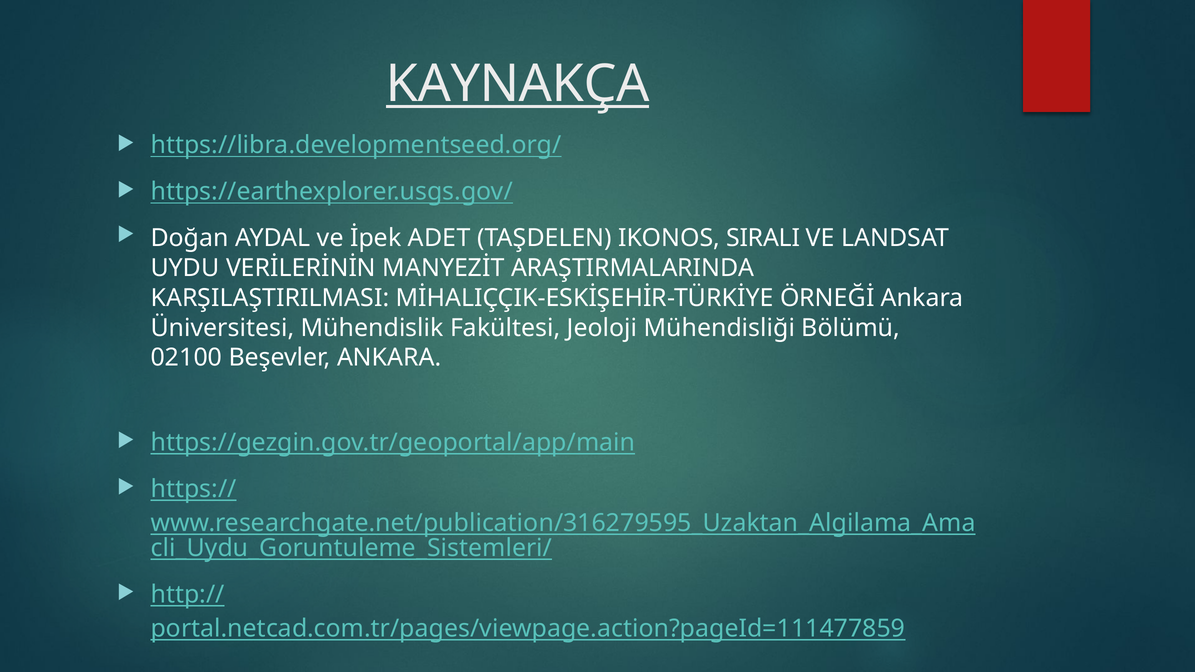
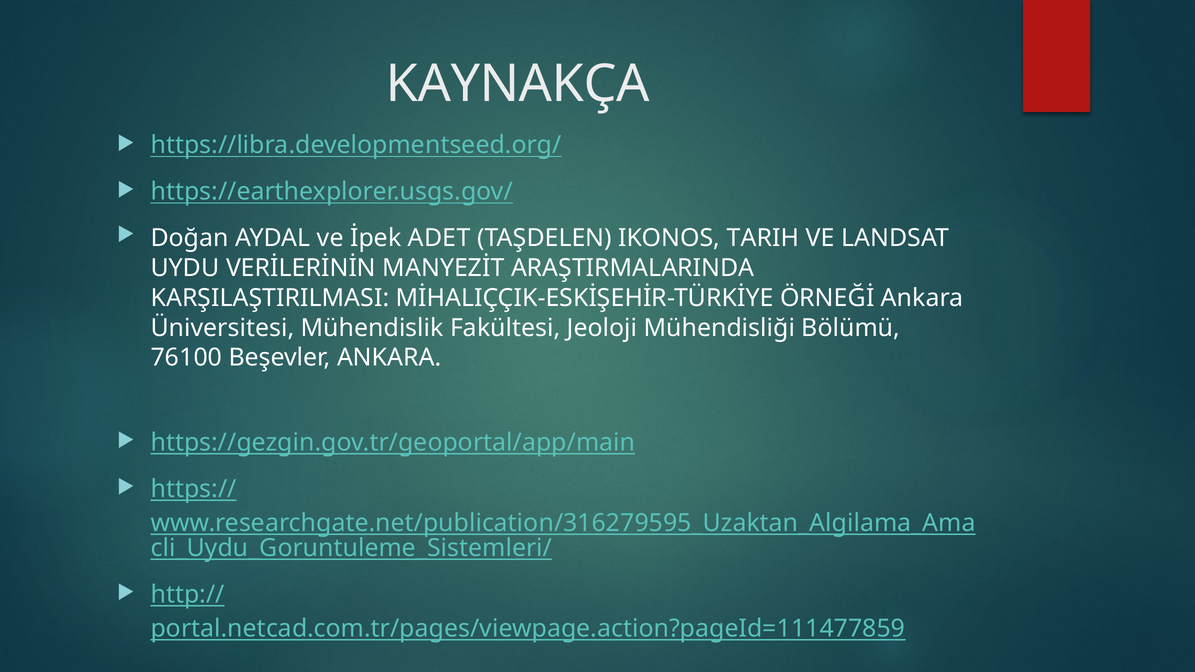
KAYNAKÇA underline: present -> none (518, 84)
SIRALI: SIRALI -> TARIH (763, 238)
02100: 02100 -> 76100 (186, 358)
